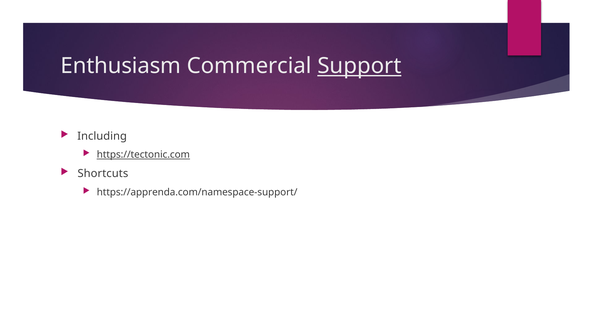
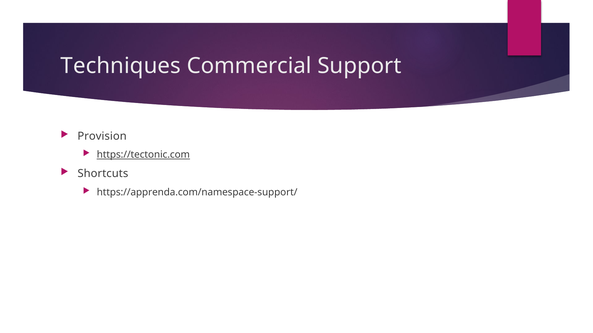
Enthusiasm: Enthusiasm -> Techniques (121, 66)
Support underline: present -> none (359, 66)
Including: Including -> Provision (102, 136)
